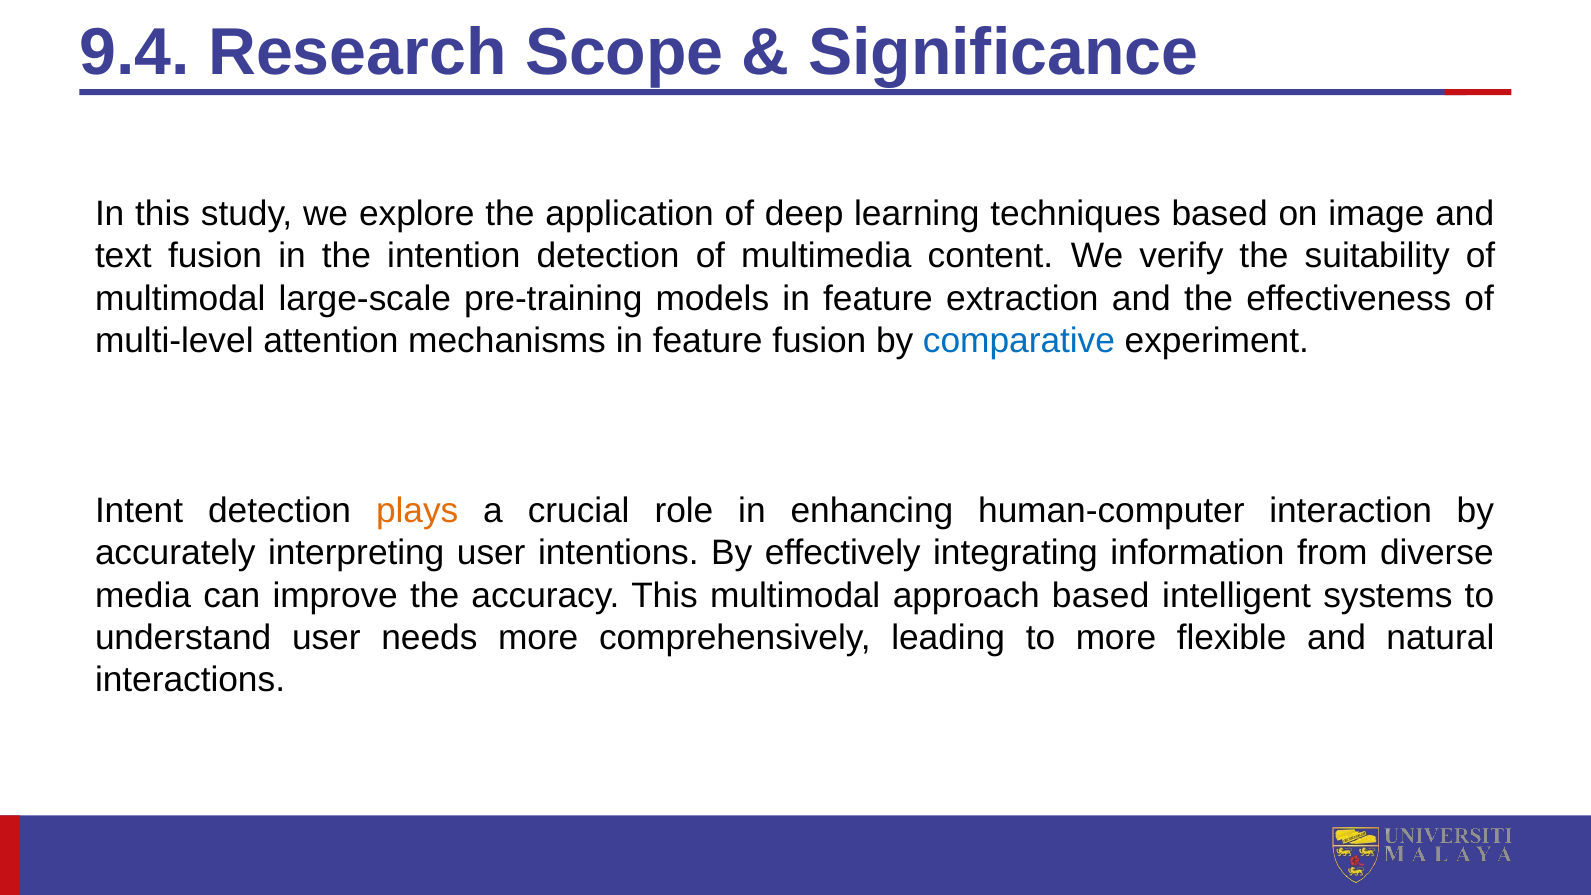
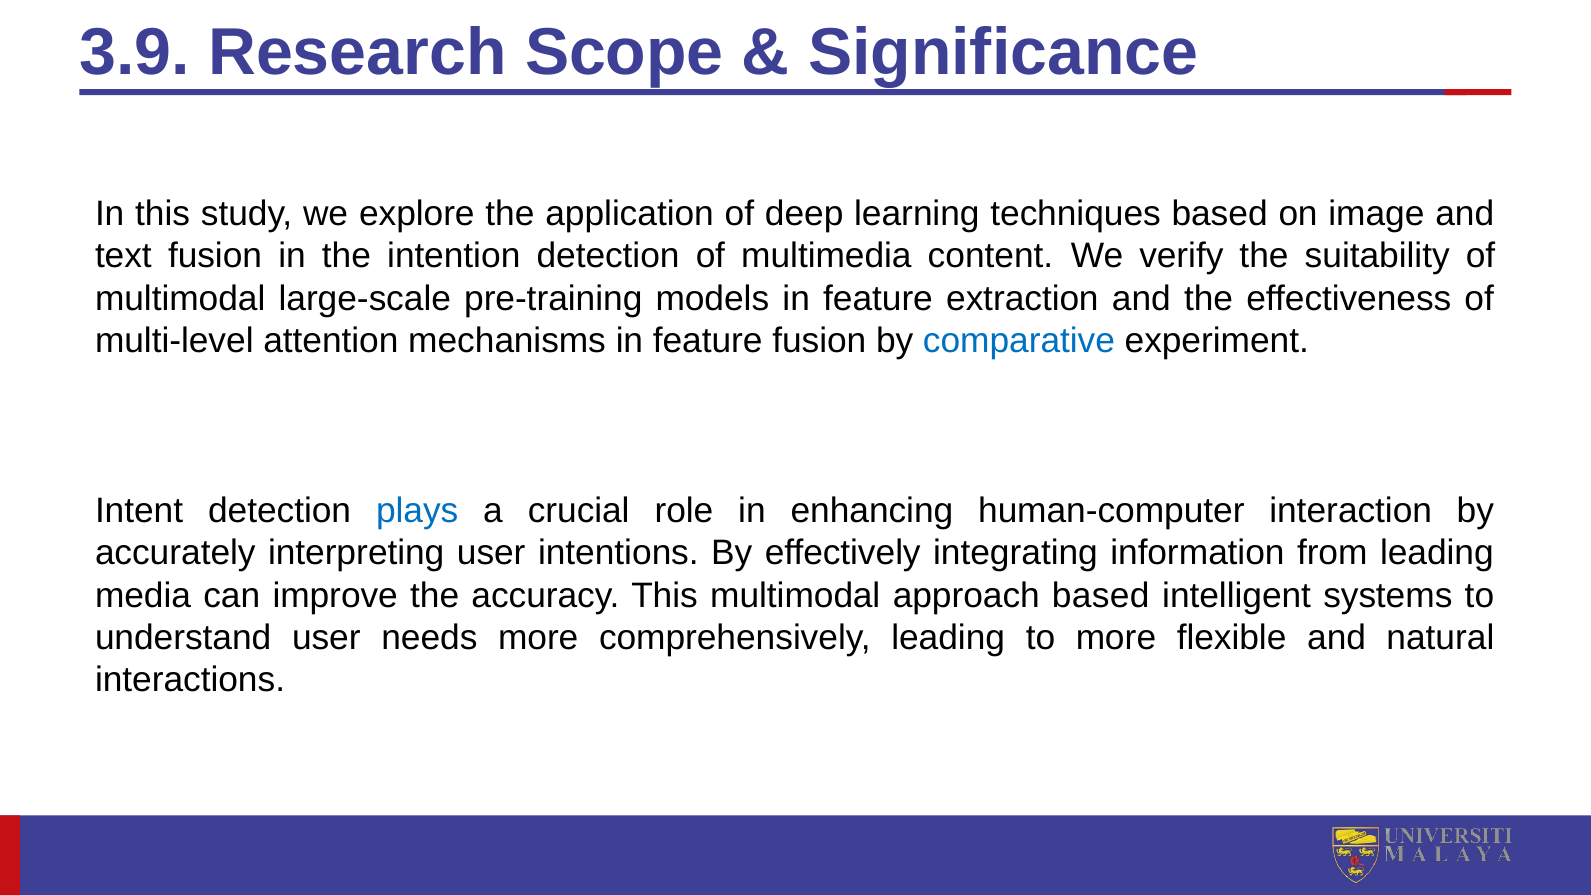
9.4: 9.4 -> 3.9 (135, 53)
plays colour: orange -> blue (417, 511)
from diverse: diverse -> leading (1437, 553)
